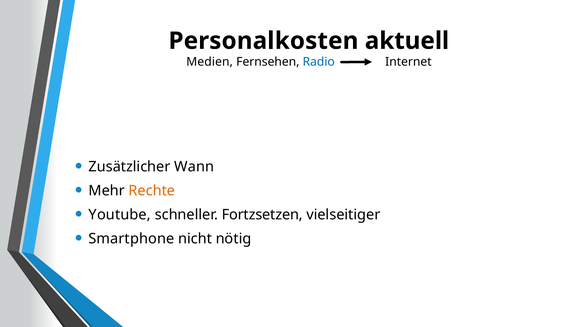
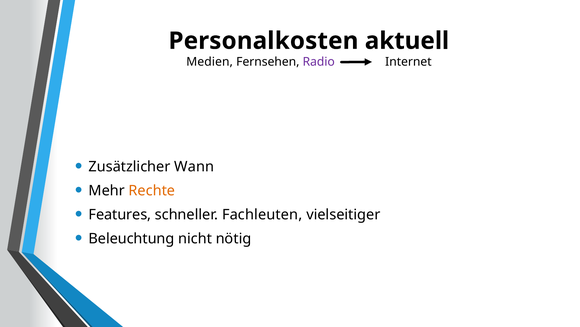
Radio colour: blue -> purple (319, 62)
Youtube: Youtube -> Features (120, 214)
Fortzsetzen: Fortzsetzen -> Fachleuten (262, 214)
Smartphone: Smartphone -> Beleuchtung (131, 238)
